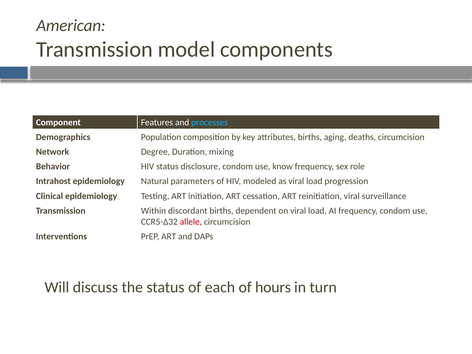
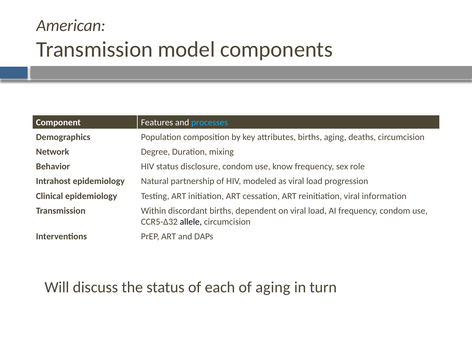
parameters: parameters -> partnership (193, 181)
surveillance: surveillance -> information (384, 196)
allele colour: red -> black (191, 222)
of hours: hours -> aging (273, 287)
